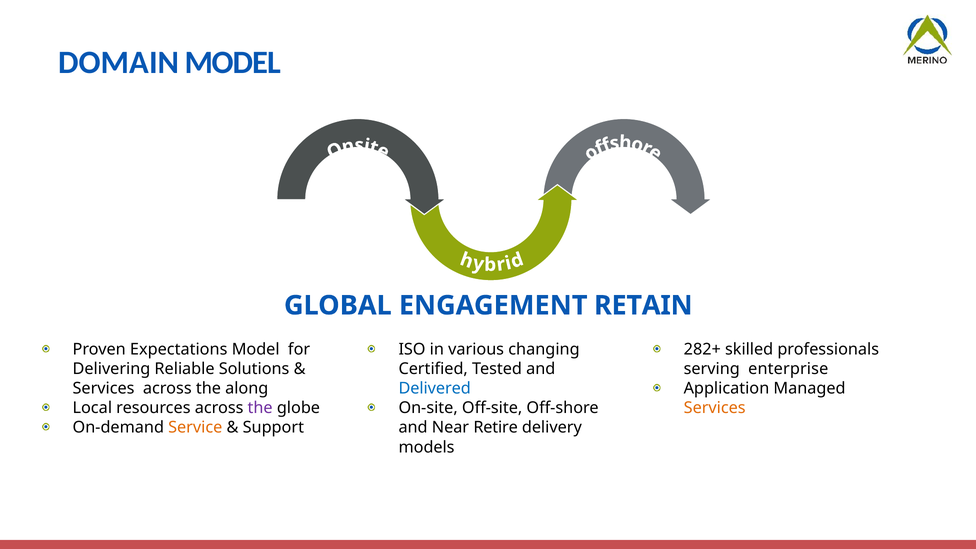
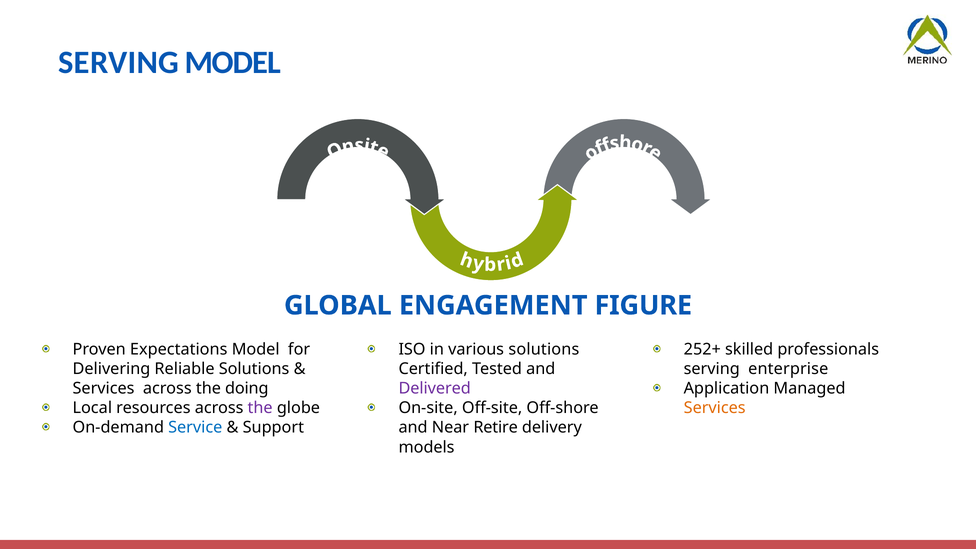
DOMAIN: DOMAIN -> SERVING (119, 62)
RETAIN: RETAIN -> FIGURE (643, 305)
various changing: changing -> solutions (544, 350)
282+: 282+ -> 252+ (702, 350)
along: along -> doing (247, 389)
Delivered colour: blue -> purple (435, 389)
Service colour: orange -> blue (195, 428)
